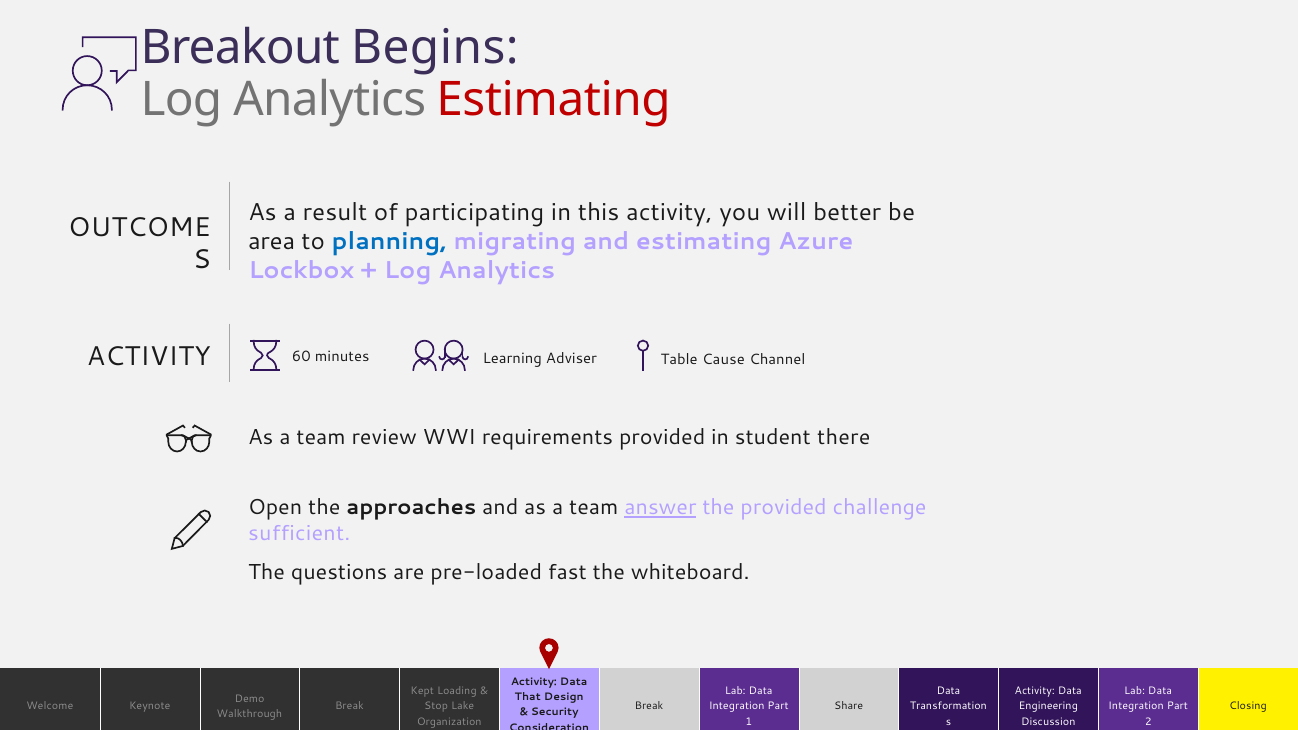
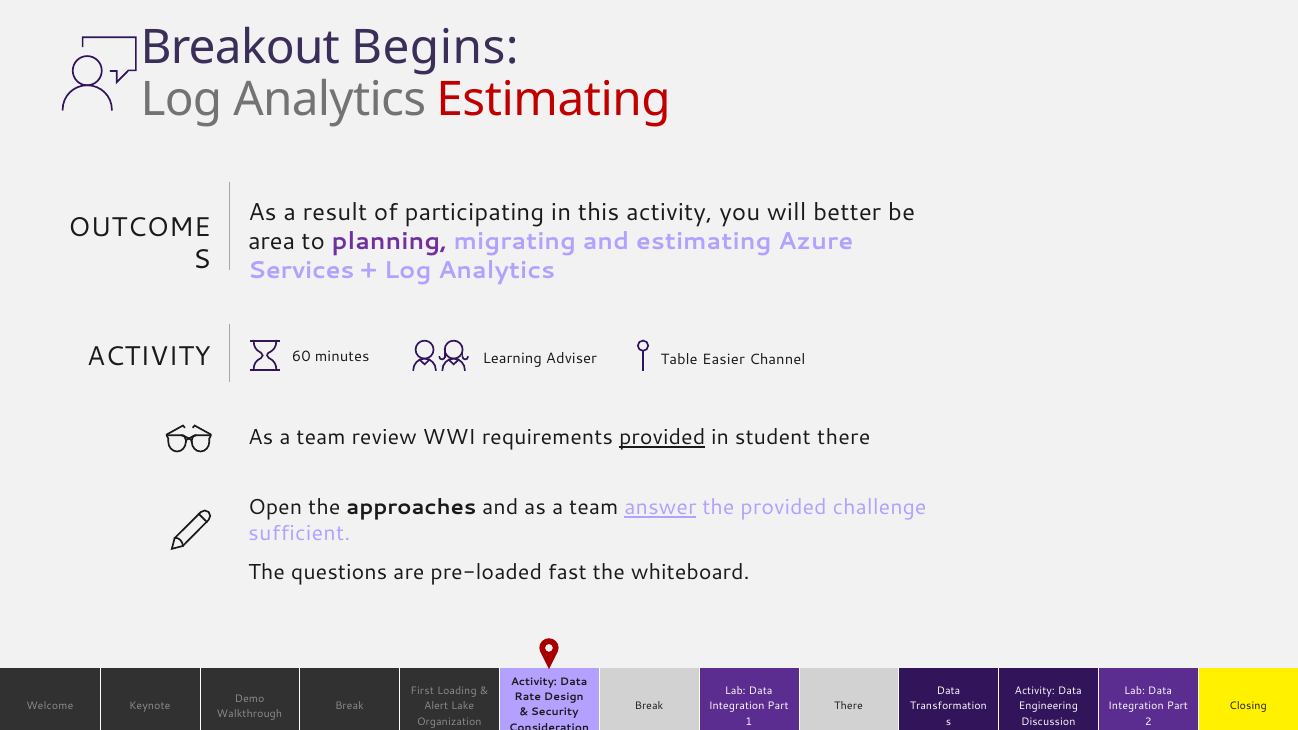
planning colour: blue -> purple (389, 241)
Lockbox: Lockbox -> Services (301, 271)
Cause: Cause -> Easier (723, 360)
provided underline: none -> present (662, 438)
Kept: Kept -> First (422, 691)
That: That -> Rate (528, 697)
Stop: Stop -> Alert (436, 706)
Share: Share -> There (849, 706)
